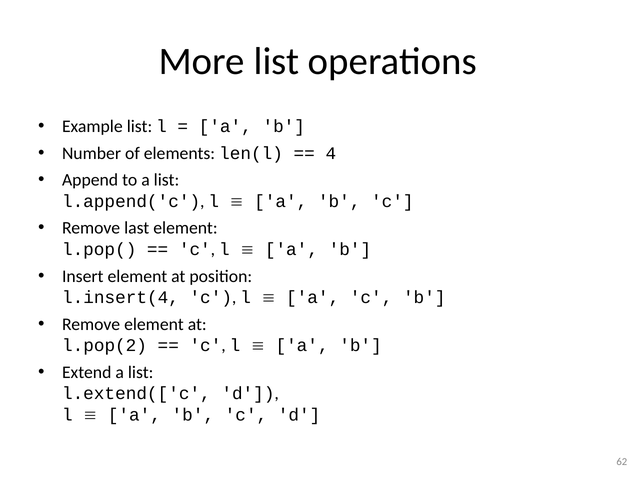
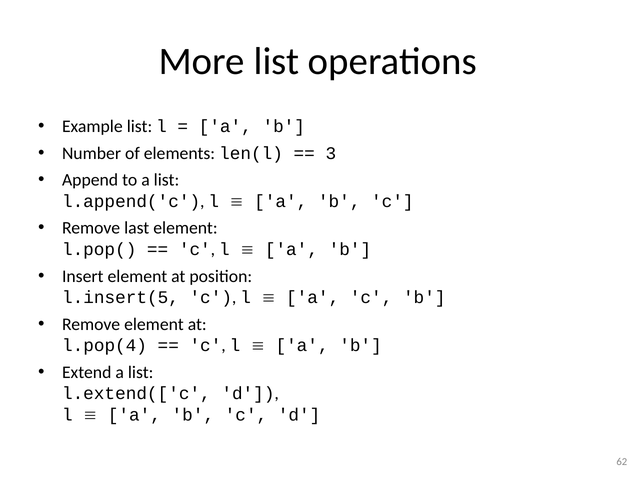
4: 4 -> 3 (331, 153)
l.insert(4: l.insert(4 -> l.insert(5 (120, 297)
l.pop(2: l.pop(2 -> l.pop(4 (104, 345)
